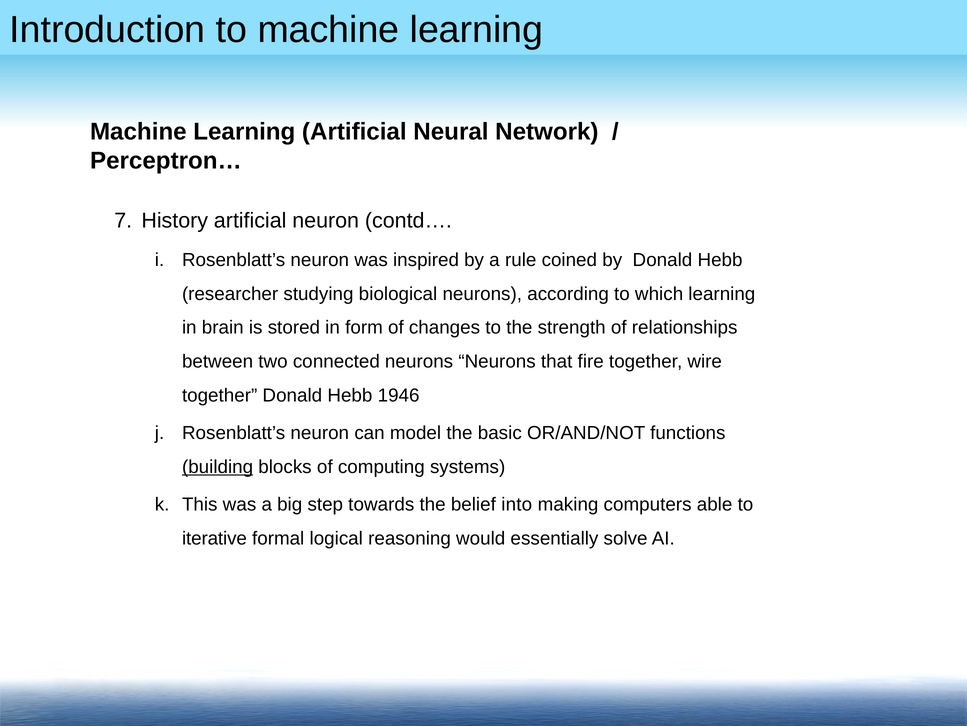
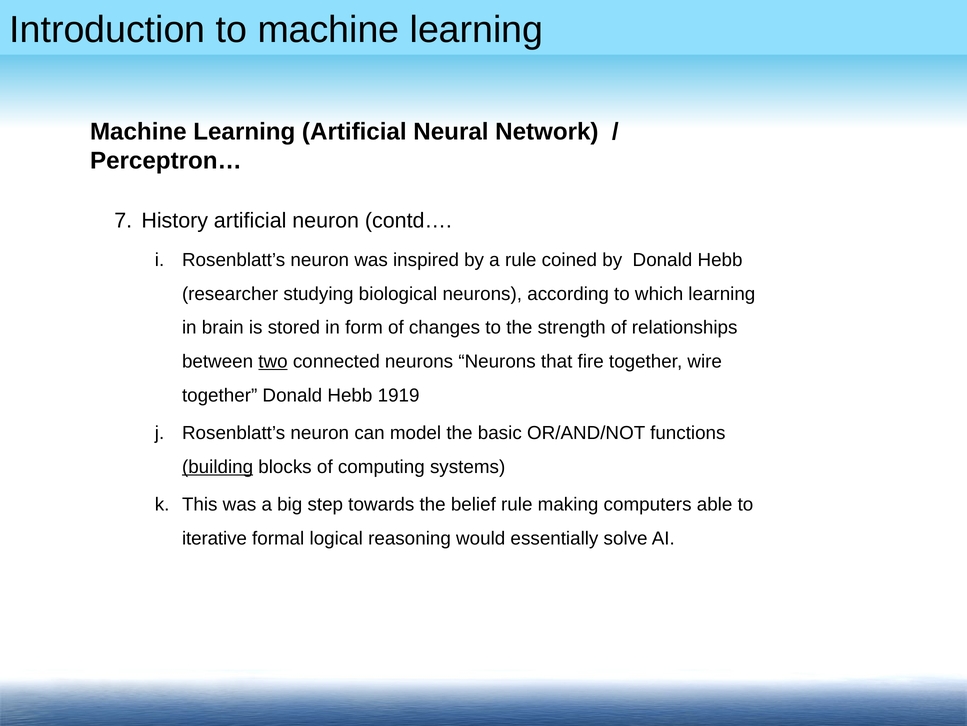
two underline: none -> present (273, 361)
1946: 1946 -> 1919 (399, 395)
belief into: into -> rule (517, 504)
